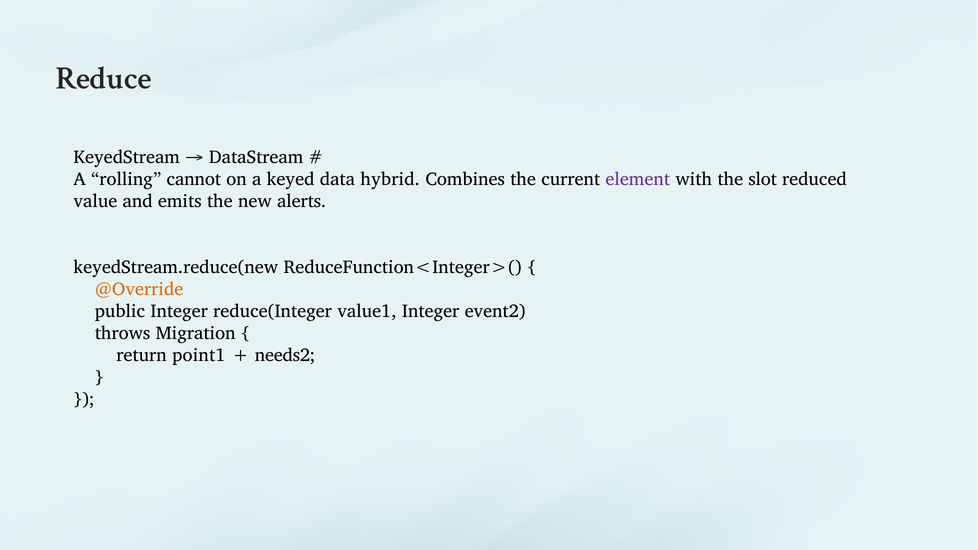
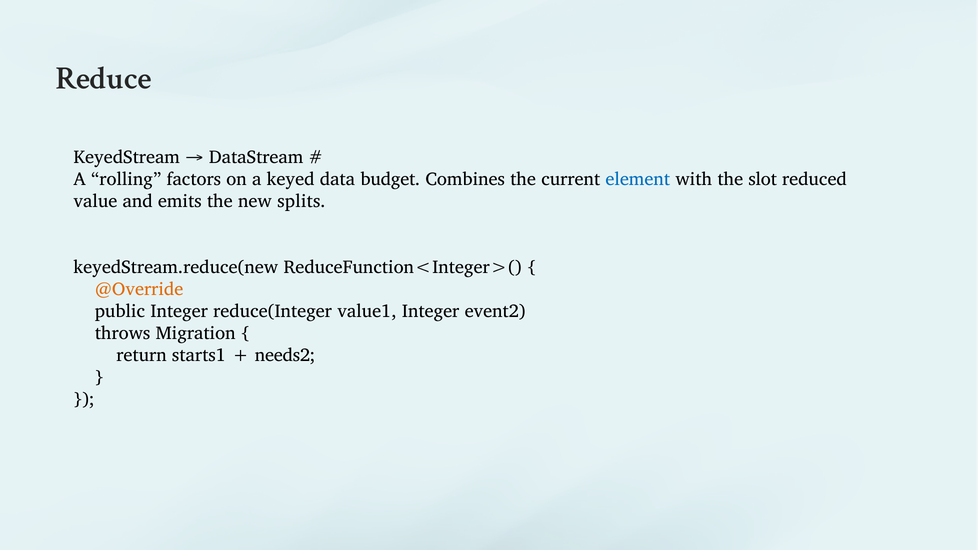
cannot: cannot -> factors (194, 179)
hybrid: hybrid -> budget (390, 179)
element colour: purple -> blue (638, 179)
alerts: alerts -> splits (301, 201)
point1: point1 -> starts1 (199, 355)
